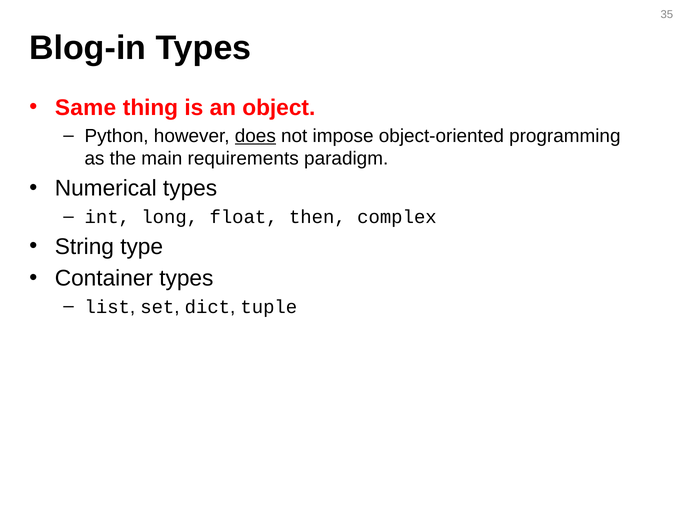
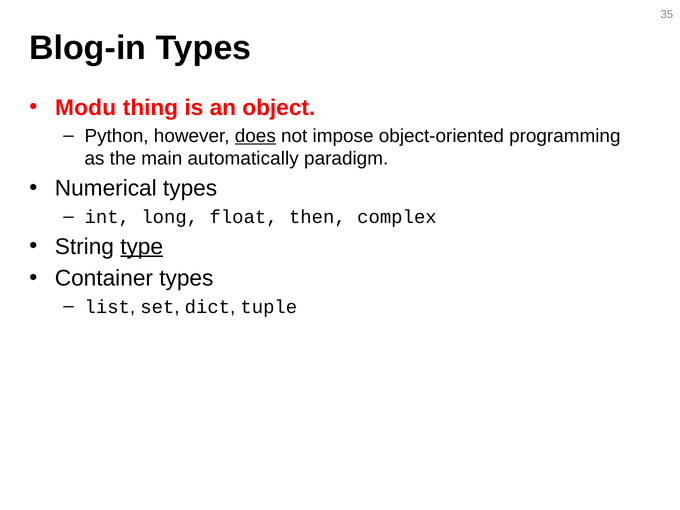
Same: Same -> Modu (86, 108)
requirements: requirements -> automatically (243, 159)
type underline: none -> present (142, 247)
